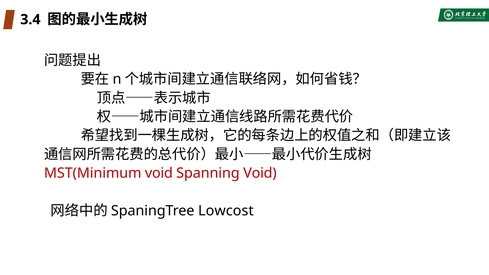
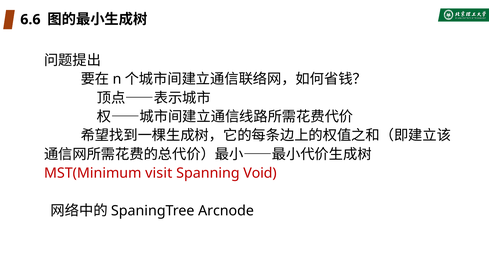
3.4: 3.4 -> 6.6 (30, 20)
void: void -> visit (159, 173)
Lowcost: Lowcost -> Arcnode (226, 211)
